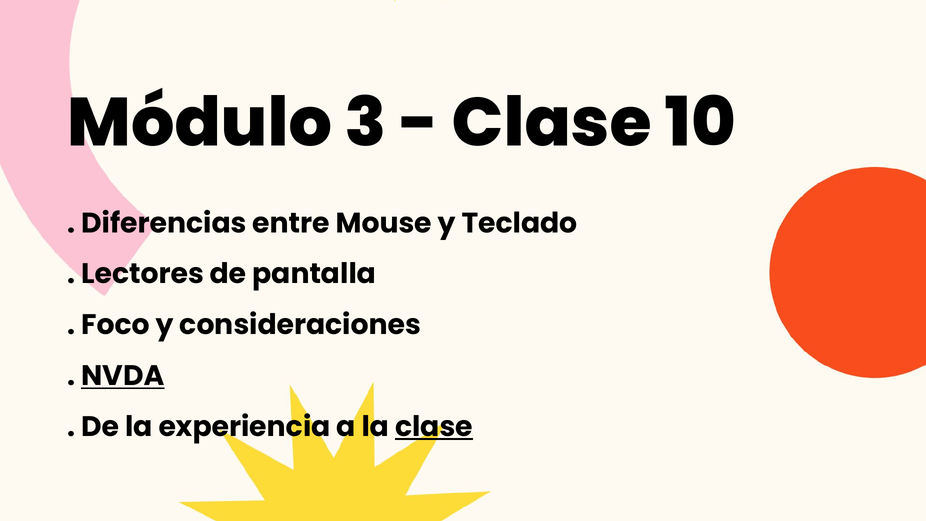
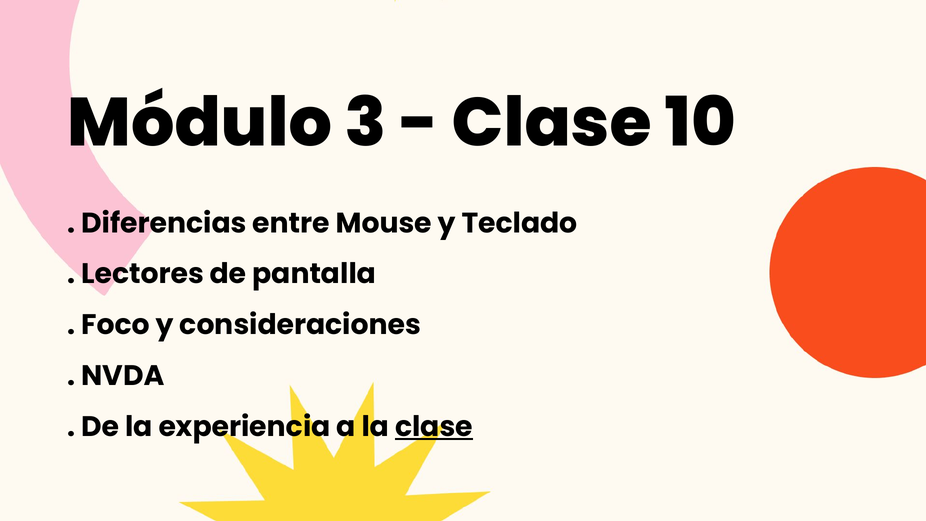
NVDA underline: present -> none (123, 376)
